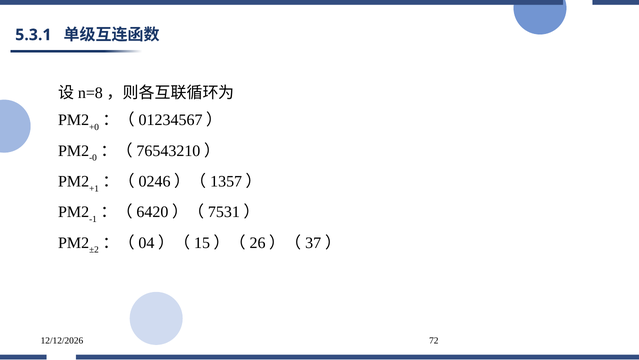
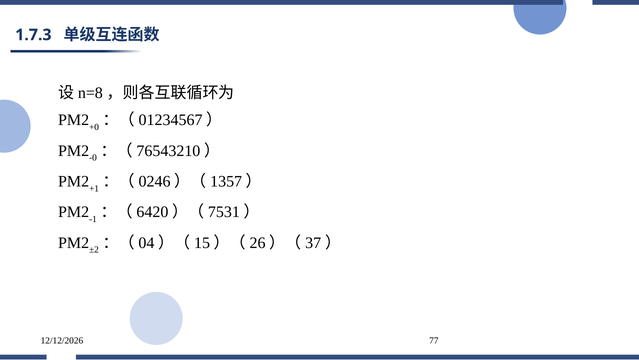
5.3.1: 5.3.1 -> 1.7.3 (33, 35)
72: 72 -> 77 (434, 340)
